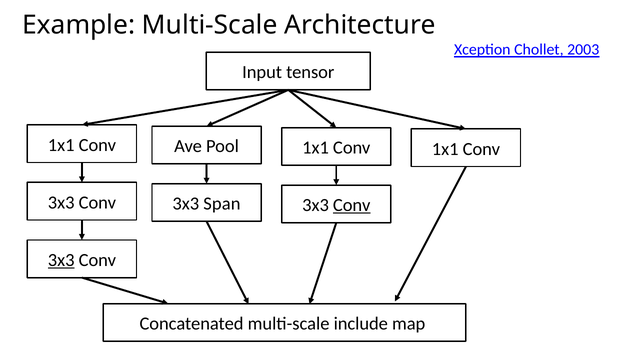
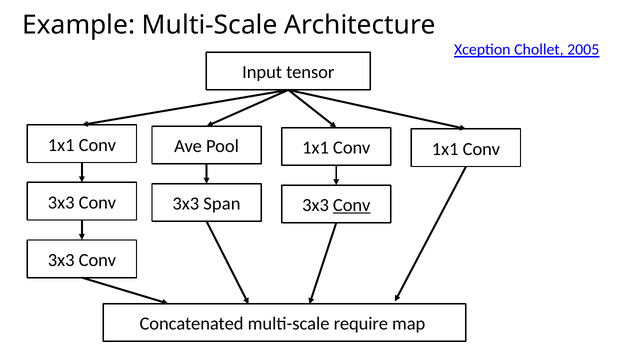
2003: 2003 -> 2005 (583, 50)
3x3 underline: present -> none (61, 261)
include: include -> require (361, 324)
